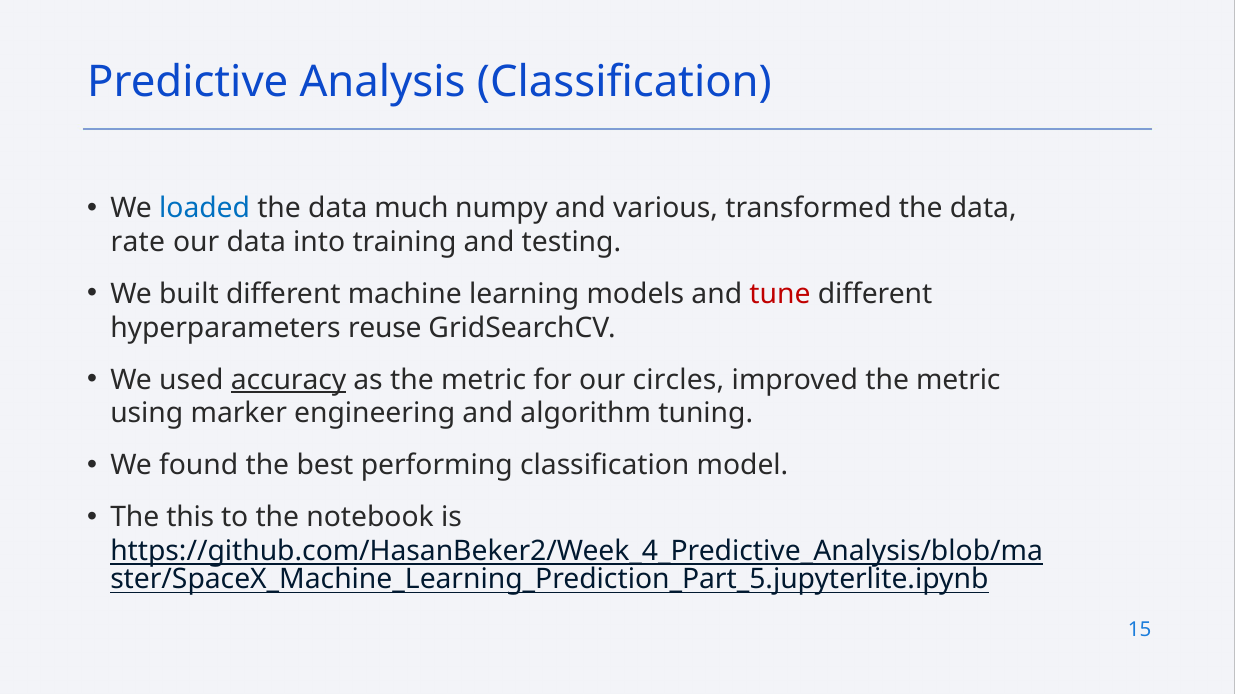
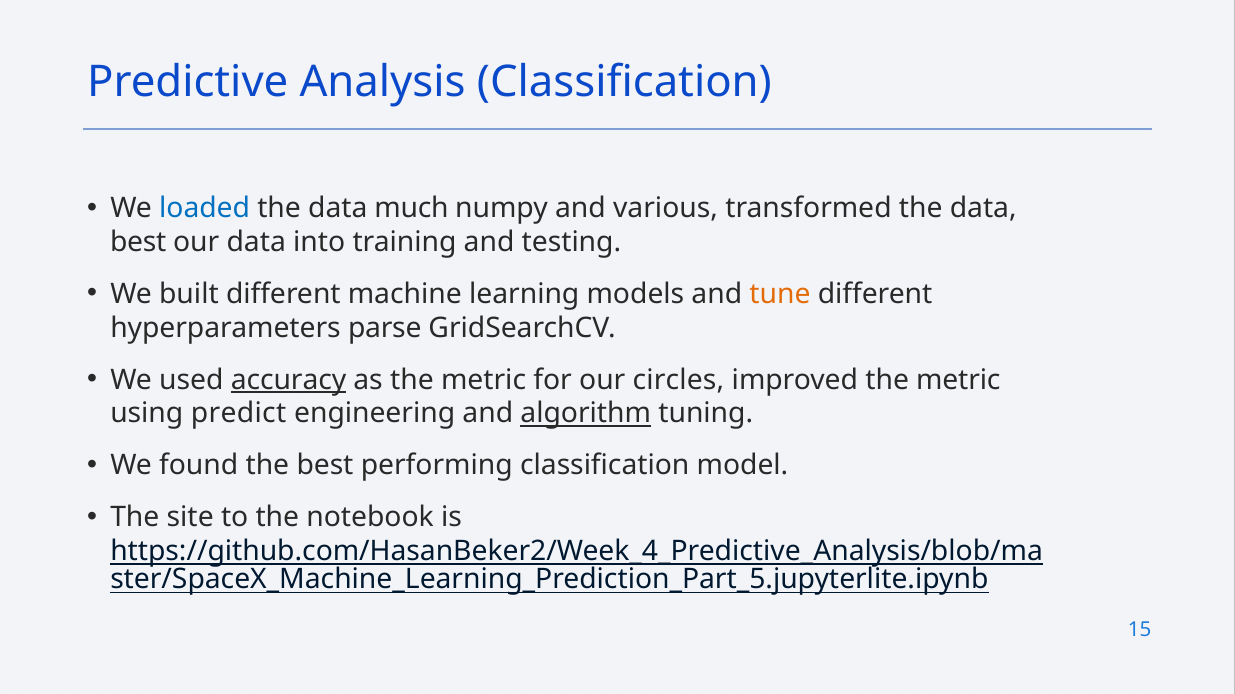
rate: rate -> best (138, 242)
tune colour: red -> orange (780, 294)
reuse: reuse -> parse (385, 328)
marker: marker -> predict (239, 414)
algorithm underline: none -> present (586, 414)
this: this -> site (190, 518)
